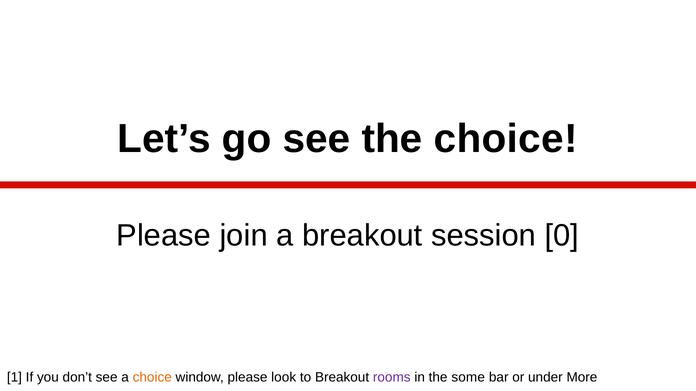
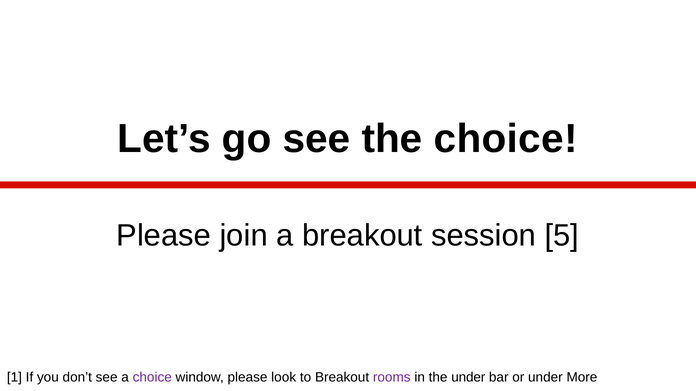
0: 0 -> 5 (562, 236)
choice colour: orange -> purple (152, 378)
the some: some -> under (468, 378)
